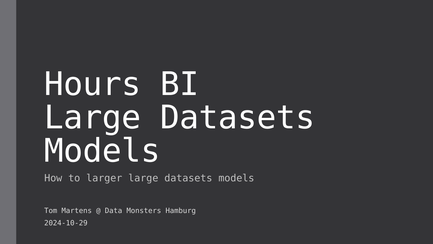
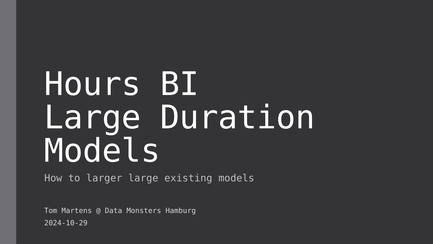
Datasets: Datasets -> Duration (238, 118)
datasets: datasets -> existing (188, 178)
